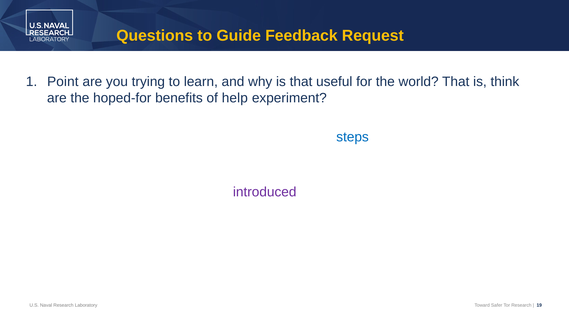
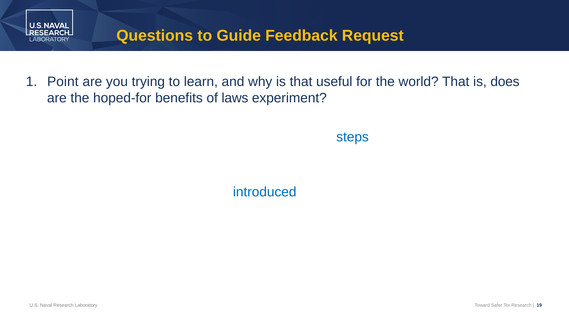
think: think -> does (505, 82)
of help: help -> laws (235, 98)
introduced colour: purple -> blue (265, 192)
